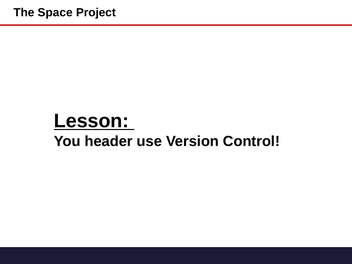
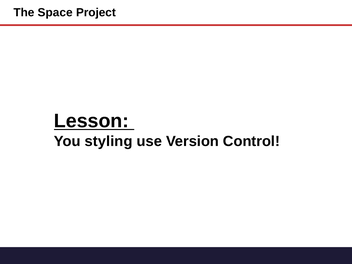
header: header -> styling (109, 141)
